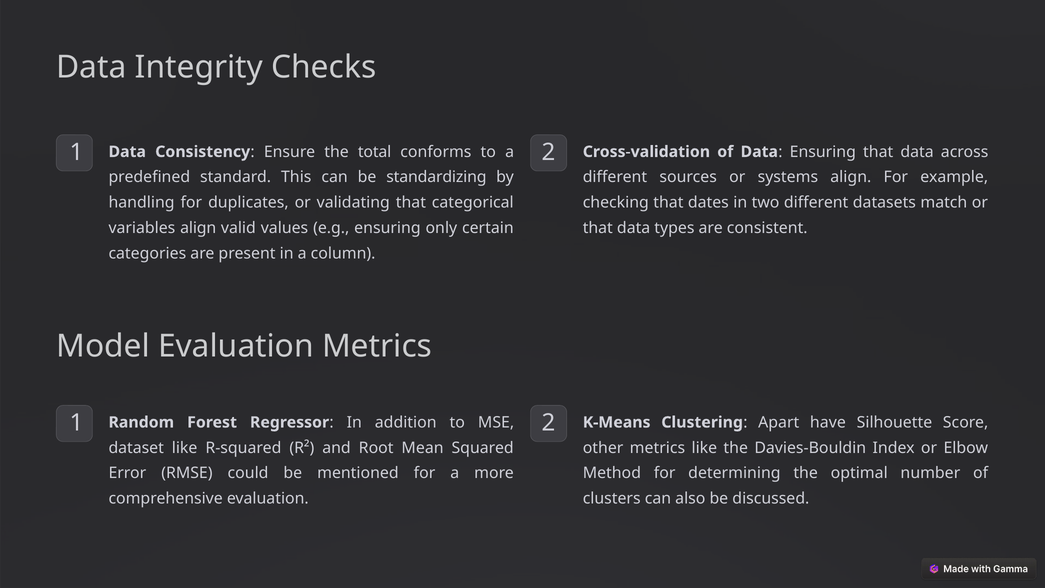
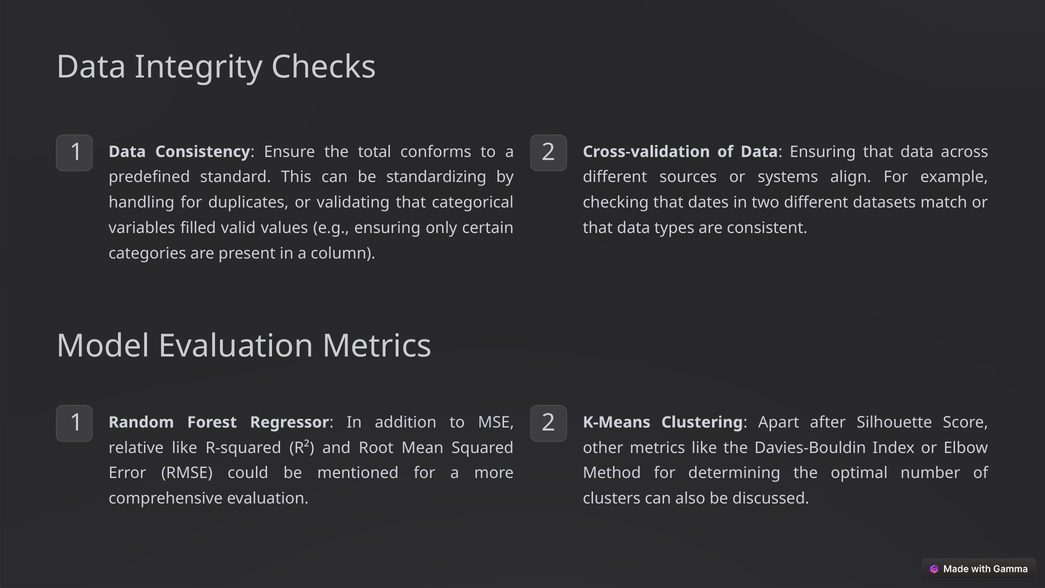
variables align: align -> filled (198, 228)
have: have -> after (828, 422)
dataset: dataset -> relative (136, 448)
